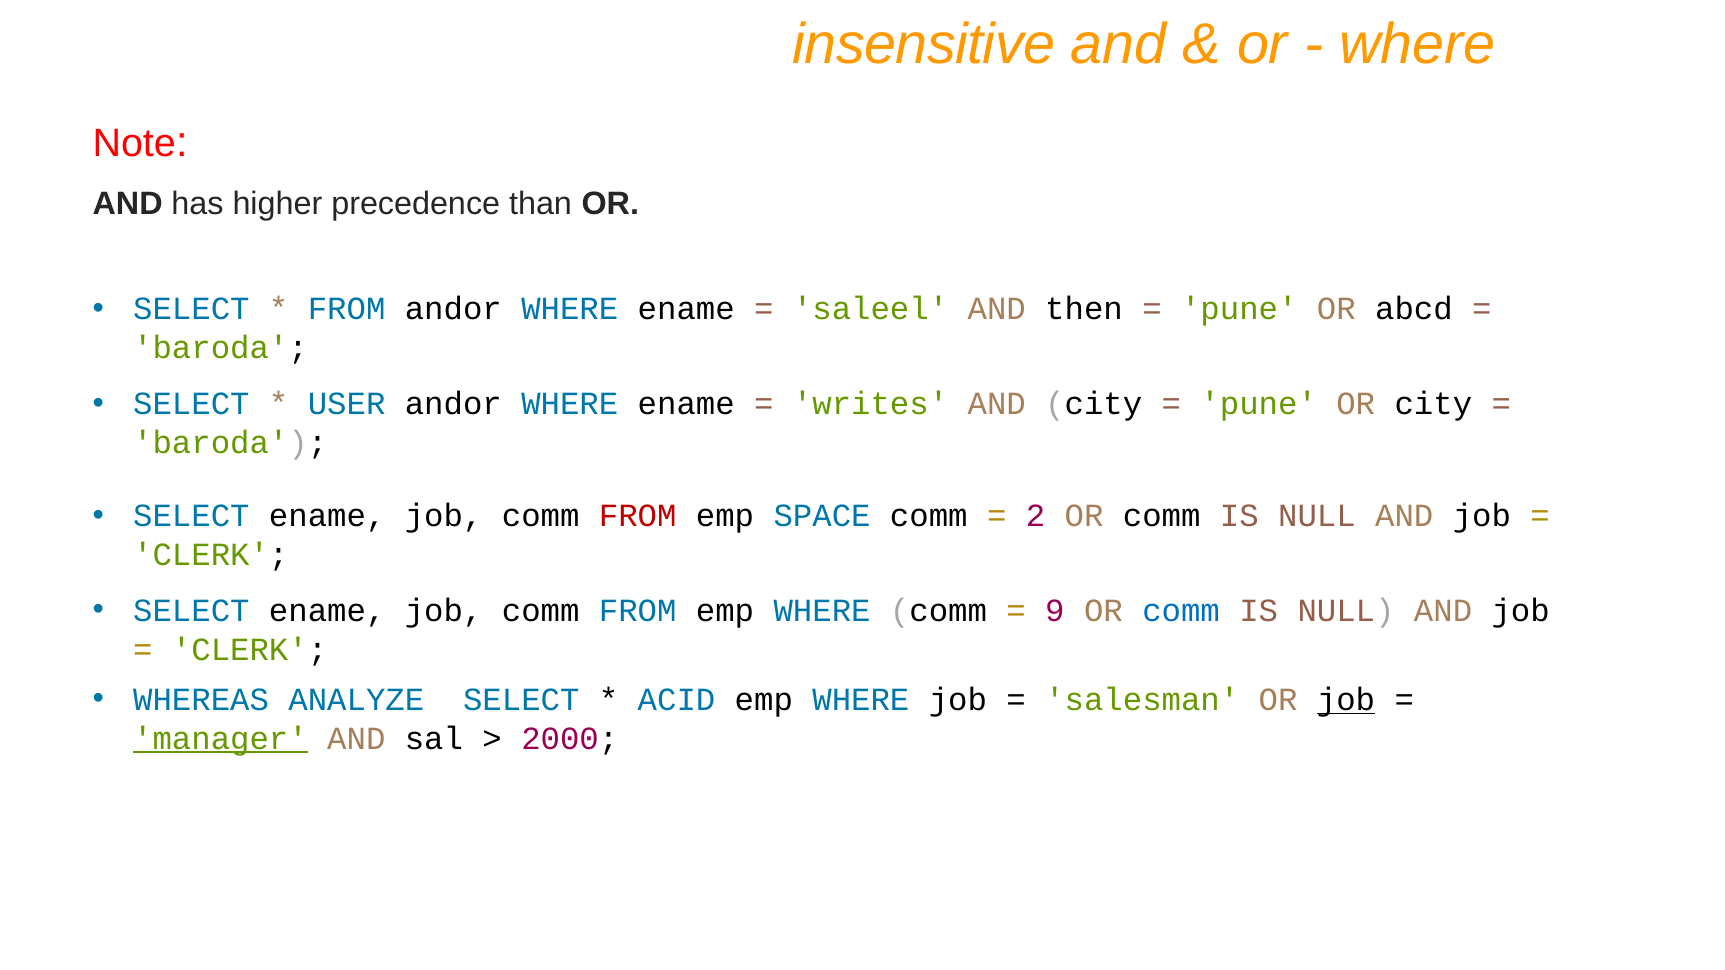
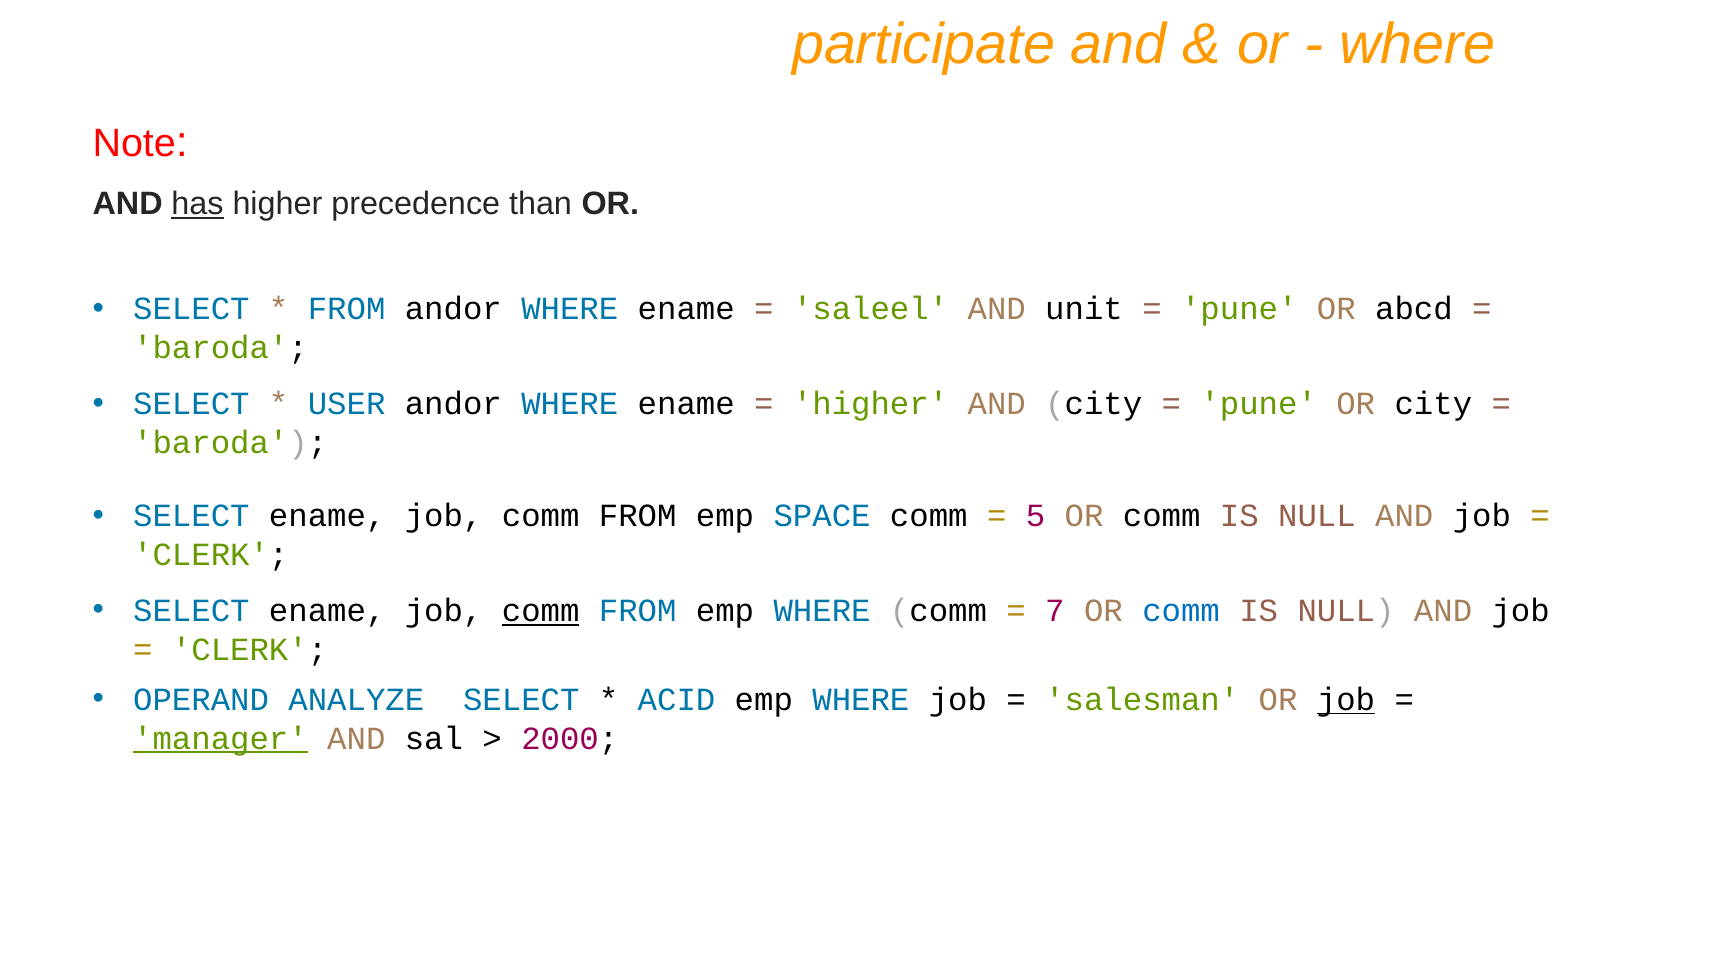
insensitive: insensitive -> participate (924, 45)
has underline: none -> present (198, 204)
then: then -> unit (1084, 309)
writes: writes -> higher (871, 404)
FROM colour: red -> black (638, 516)
2: 2 -> 5 (1036, 516)
comm underline: none -> present (541, 611)
9: 9 -> 7 (1055, 611)
WHEREAS: WHEREAS -> OPERAND (201, 700)
